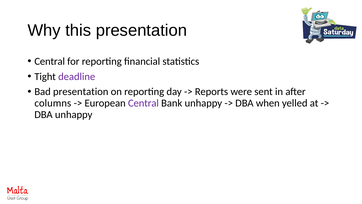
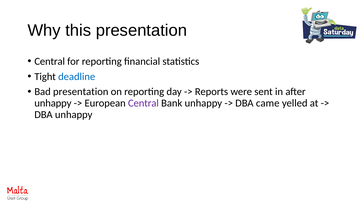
deadline colour: purple -> blue (77, 76)
columns: columns -> unhappy (53, 103)
when: when -> came (268, 103)
